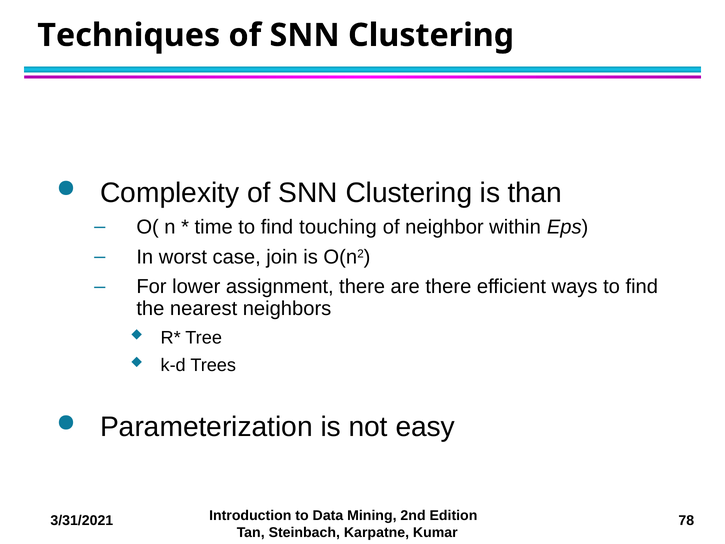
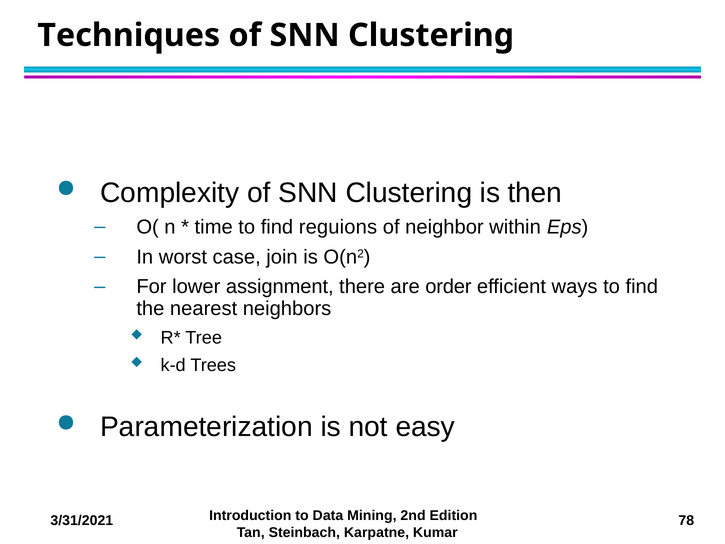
than: than -> then (535, 193)
touching: touching -> reguions (338, 227)
are there: there -> order (448, 287)
